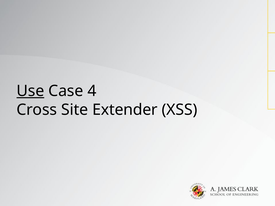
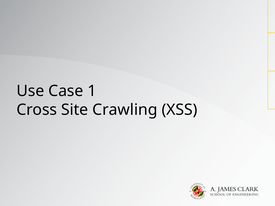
Use underline: present -> none (30, 91)
4: 4 -> 1 (92, 91)
Extender: Extender -> Crawling (125, 110)
